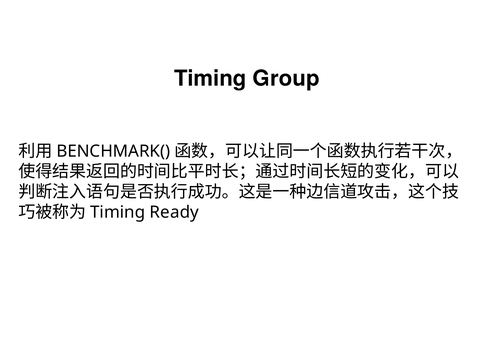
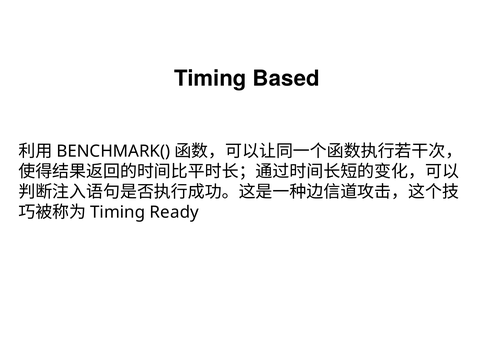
Group: Group -> Based (286, 79)
